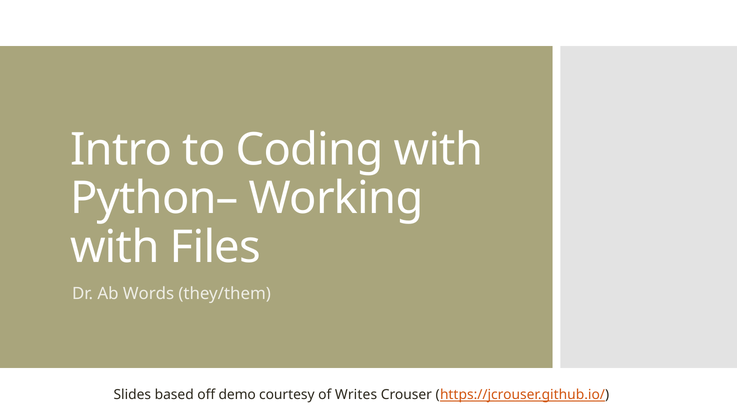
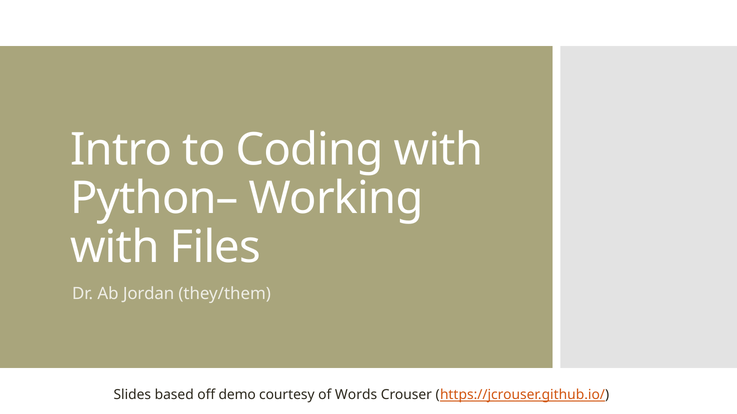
Words: Words -> Jordan (149, 294)
Writes: Writes -> Words (356, 395)
